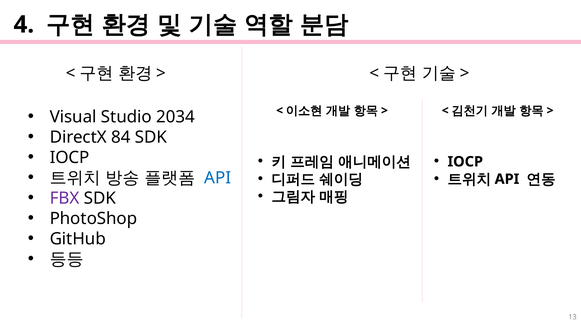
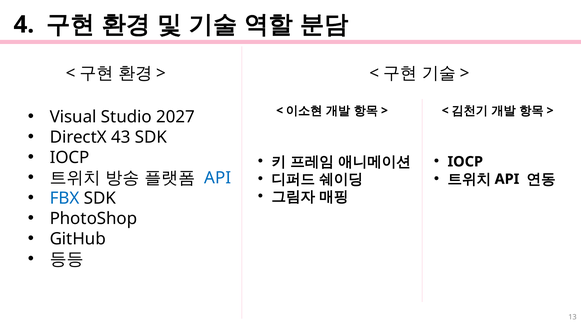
2034: 2034 -> 2027 (176, 117)
84: 84 -> 43 (121, 137)
FBX colour: purple -> blue (65, 198)
